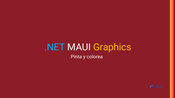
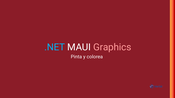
Graphics colour: yellow -> pink (112, 47)
